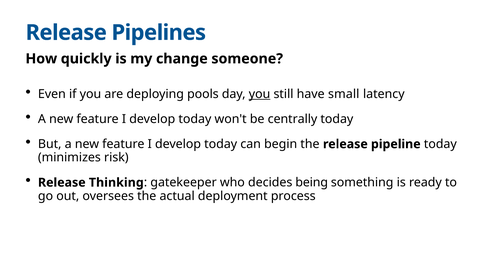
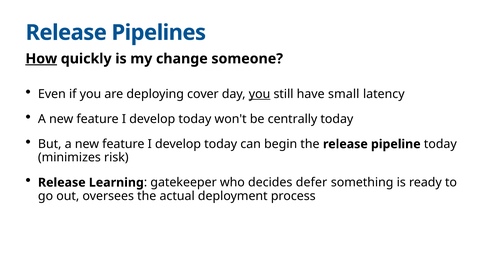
How underline: none -> present (41, 59)
pools: pools -> cover (203, 94)
Thinking: Thinking -> Learning (116, 183)
being: being -> defer (312, 183)
